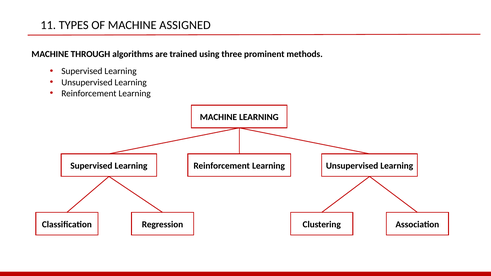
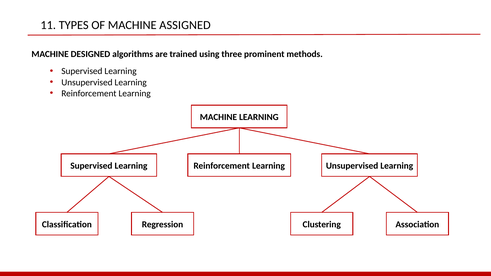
THROUGH: THROUGH -> DESIGNED (90, 54)
